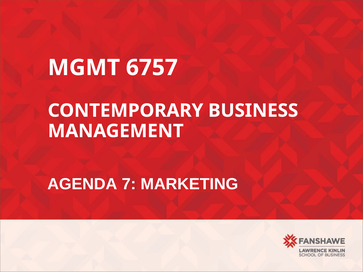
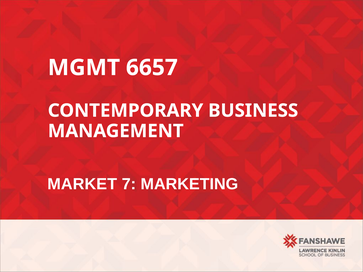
6757: 6757 -> 6657 (152, 68)
AGENDA: AGENDA -> MARKET (82, 184)
